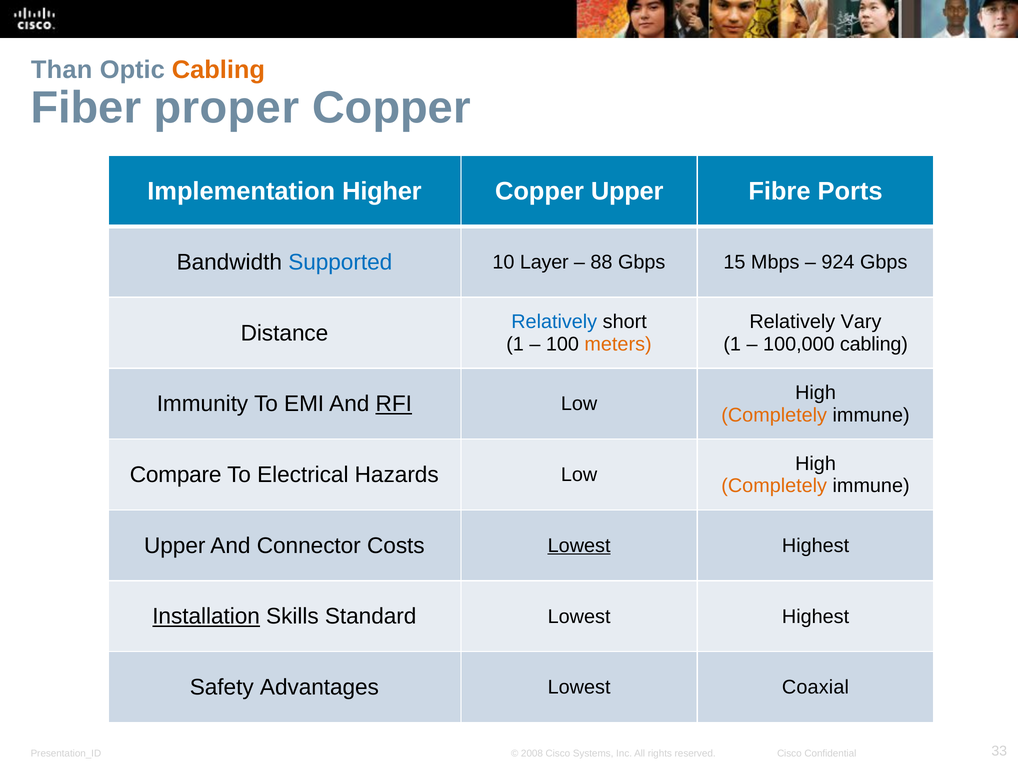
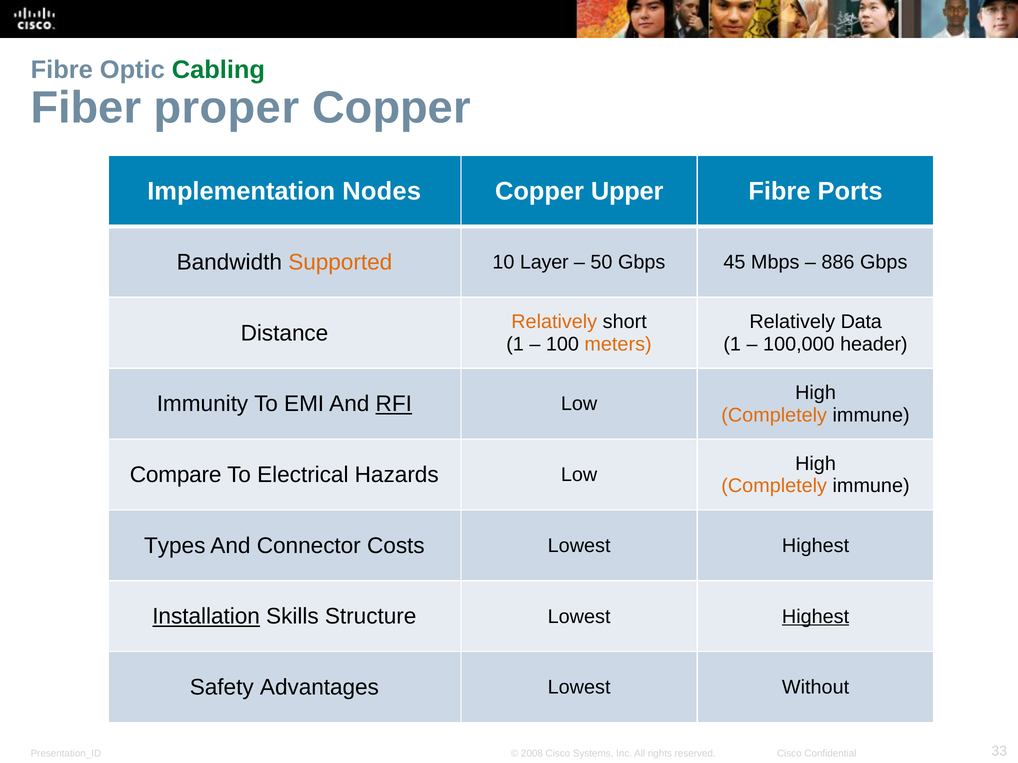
Than: Than -> Fibre (62, 70)
Cabling colour: orange -> green (218, 70)
Higher: Higher -> Nodes (382, 192)
Supported colour: blue -> orange (340, 262)
88: 88 -> 50 (601, 262)
15: 15 -> 45 (734, 262)
924: 924 -> 886 (838, 262)
Vary: Vary -> Data (861, 322)
Relatively colour: blue -> orange (554, 322)
100,000 cabling: cabling -> header (874, 344)
Upper: Upper -> Types (175, 546)
Lowest underline: present -> none (579, 546)
Standard: Standard -> Structure (371, 617)
Highest underline: none -> present (816, 617)
Coaxial: Coaxial -> Without (816, 688)
